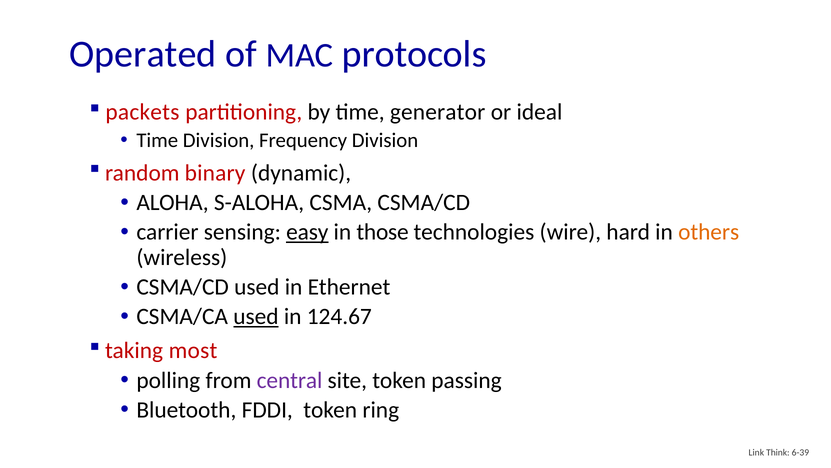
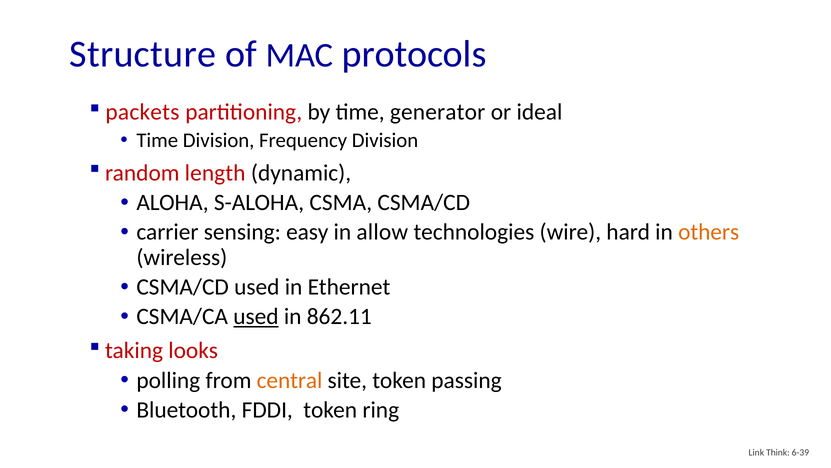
Operated: Operated -> Structure (143, 54)
binary: binary -> length (215, 173)
easy underline: present -> none (307, 232)
those: those -> allow (382, 232)
124.67: 124.67 -> 862.11 (339, 316)
most: most -> looks (193, 350)
central colour: purple -> orange (290, 380)
